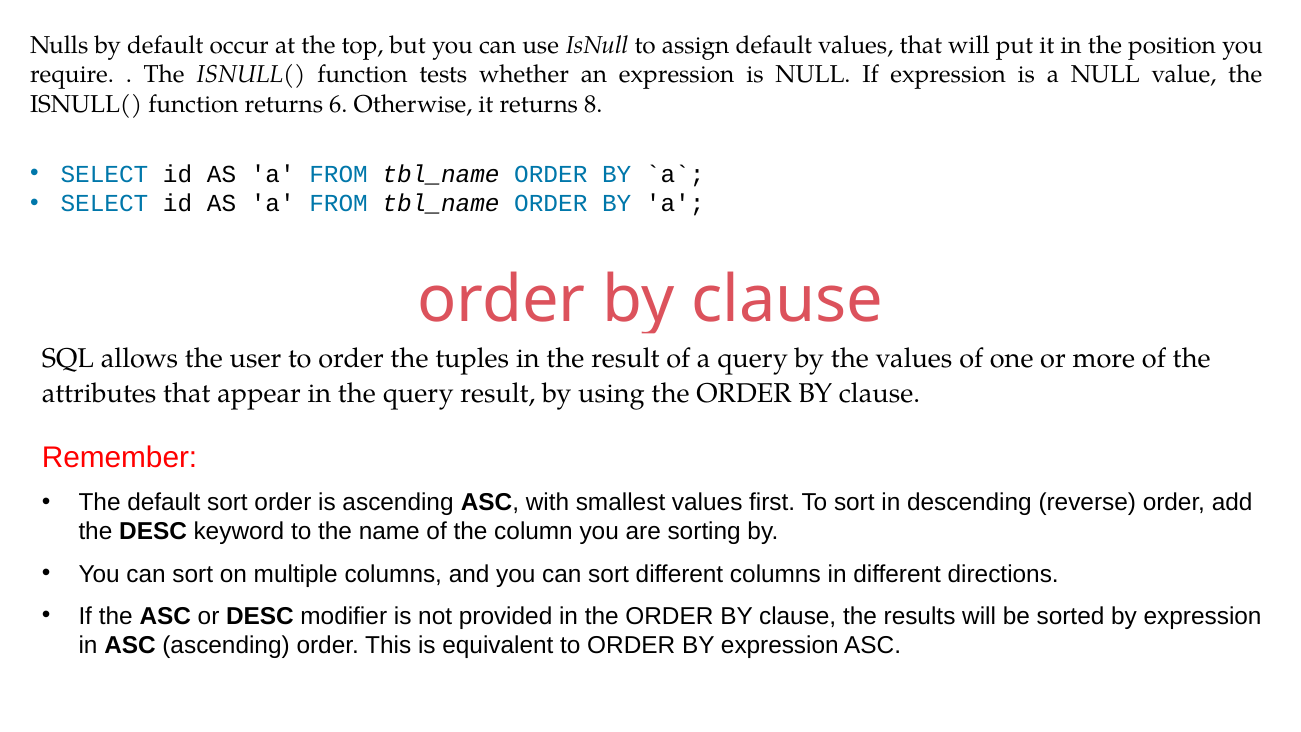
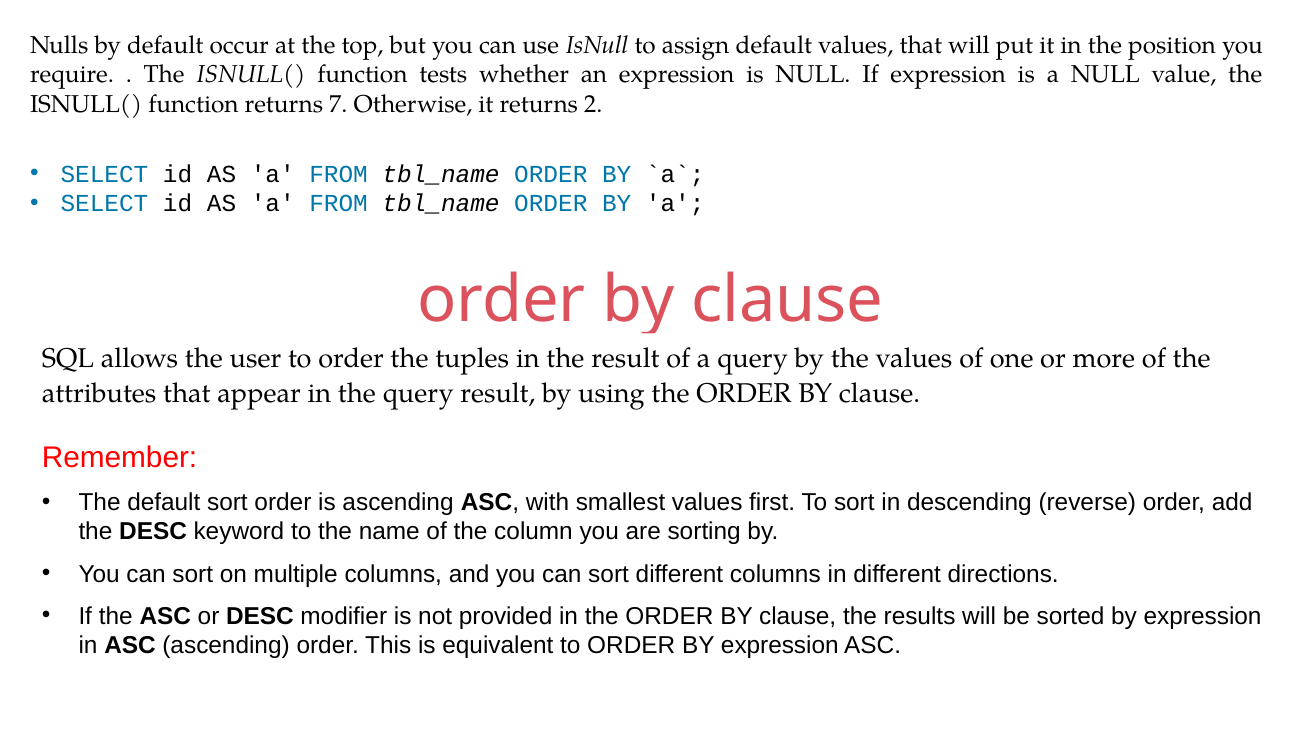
6: 6 -> 7 (338, 104)
8: 8 -> 2 (593, 104)
